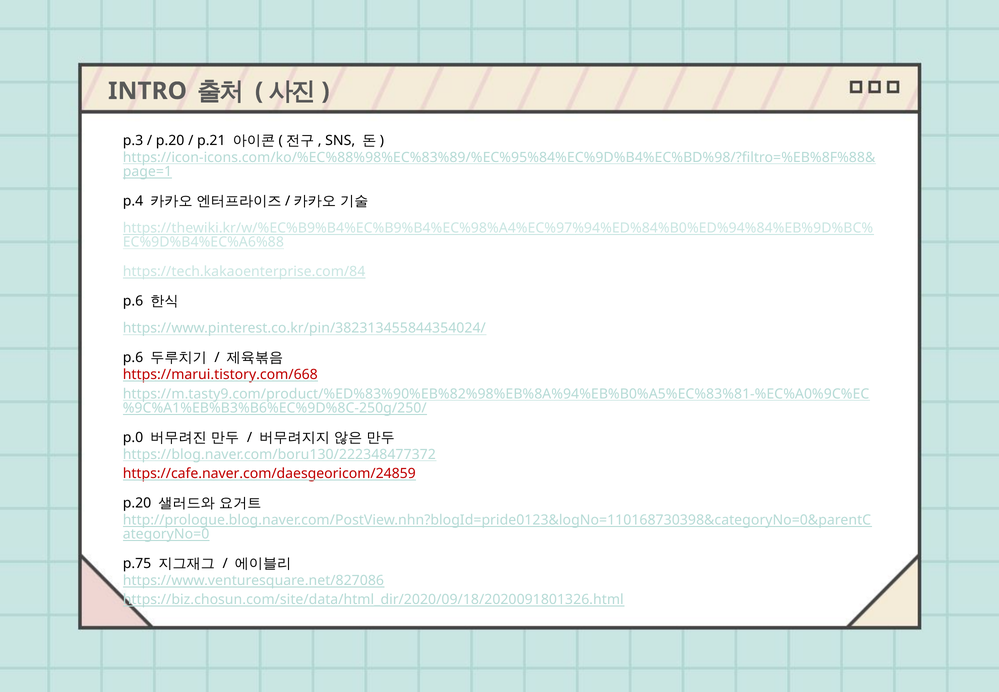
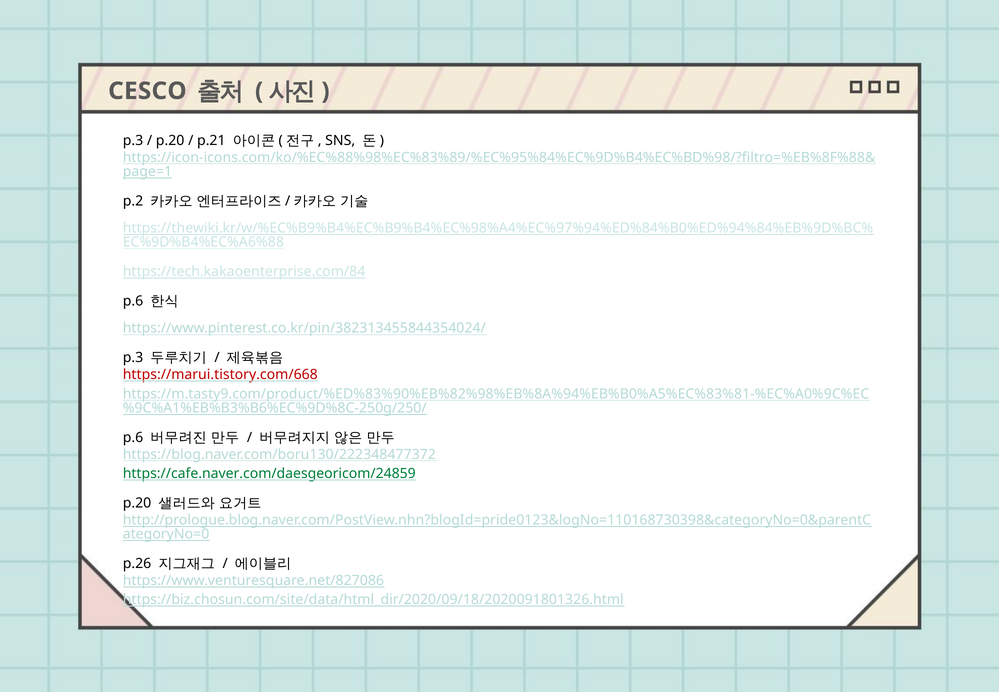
INTRO: INTRO -> CESCO (147, 91)
p.4: p.4 -> p.2 (133, 201)
p.6: p.6 -> p.3 (133, 358)
p.0: p.0 -> p.6 (133, 437)
https://cafe.naver.com/daesgeoricom/24859 colour: red -> green (269, 473)
p.75: p.75 -> p.26 (137, 563)
